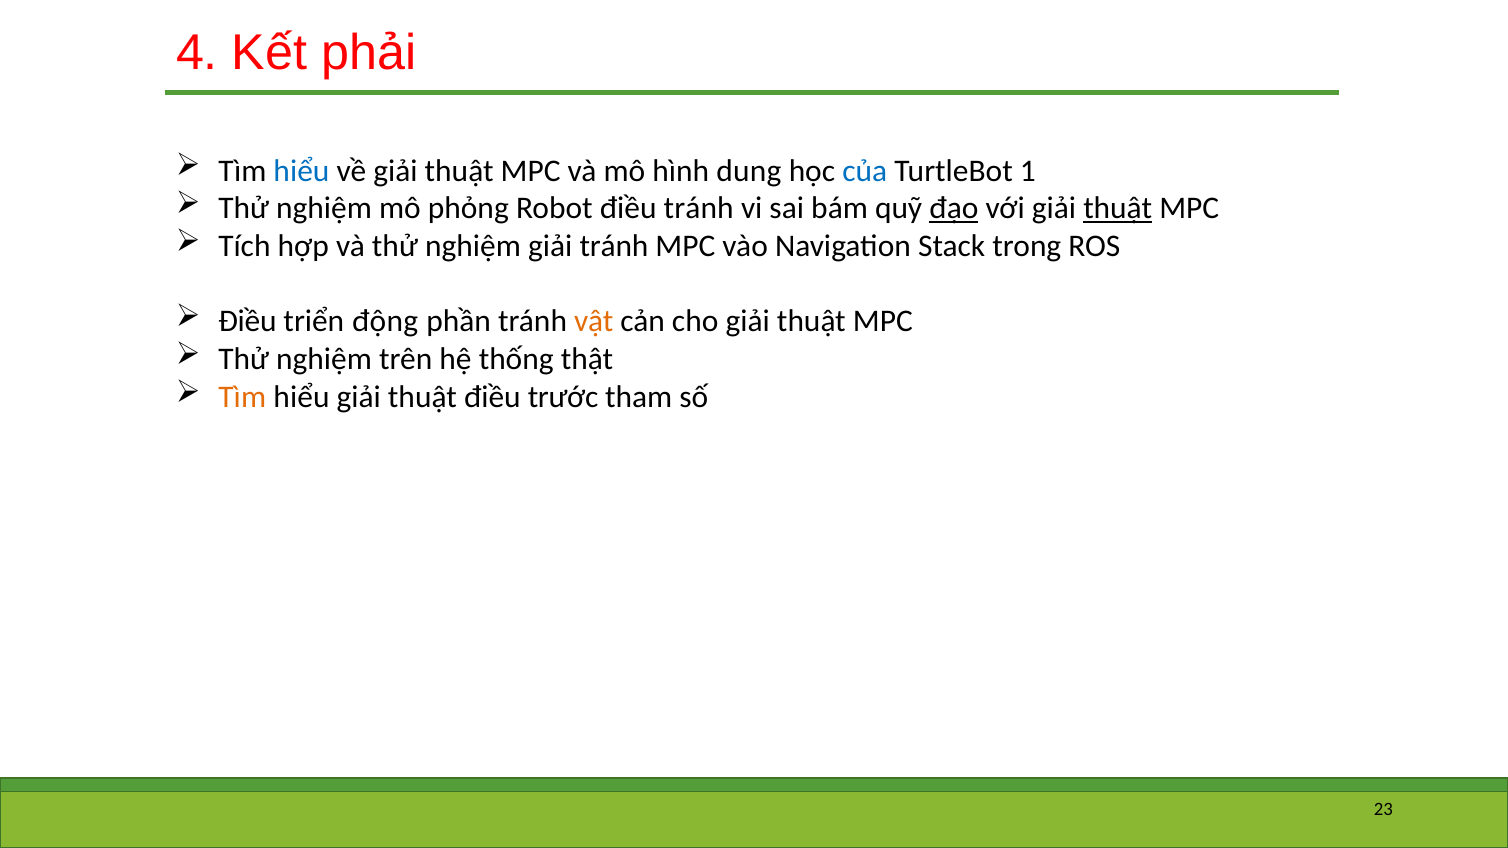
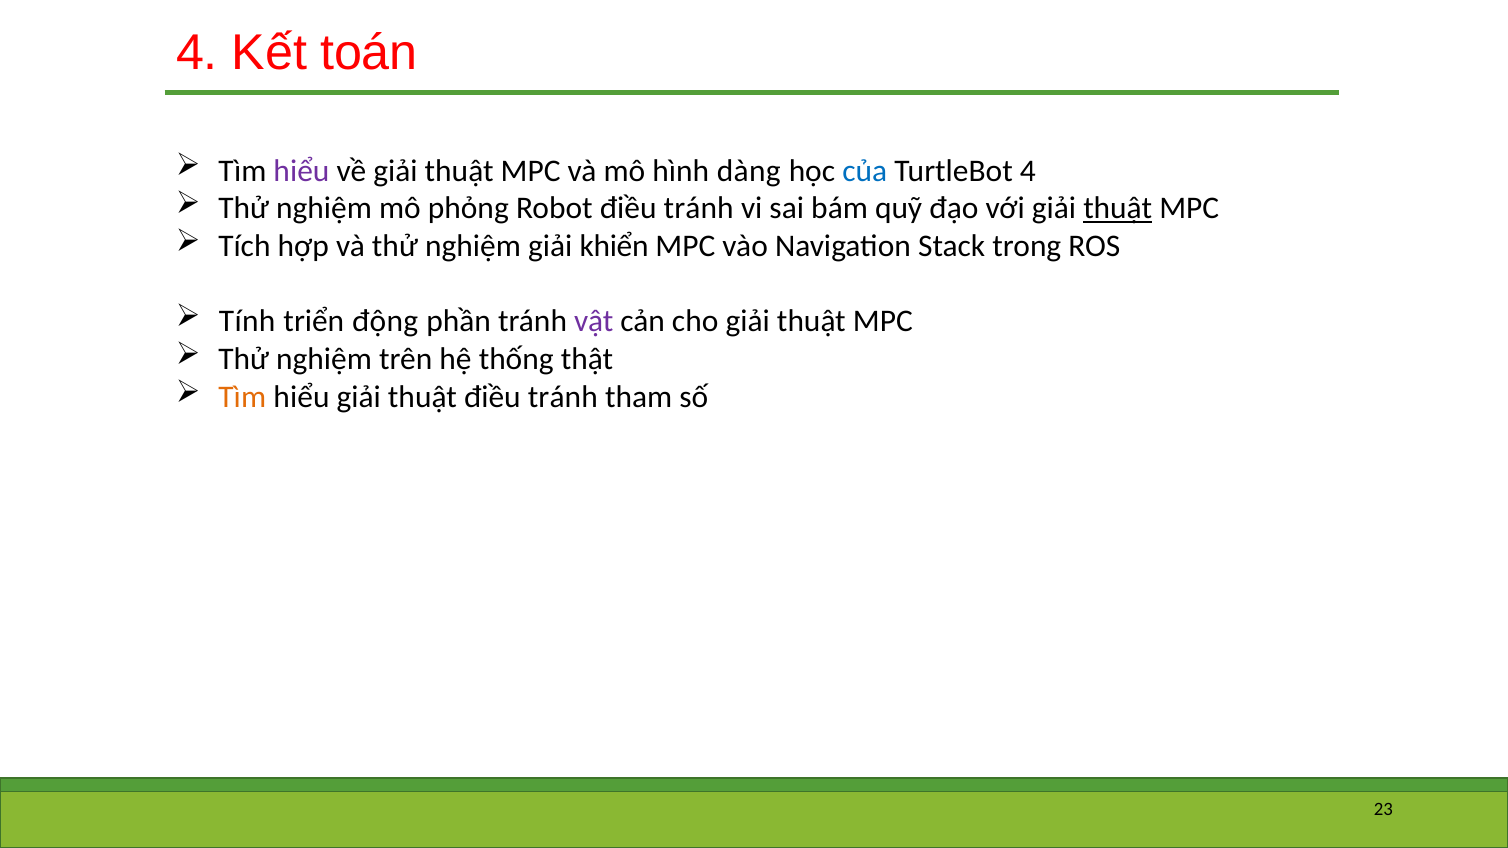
phải: phải -> toán (369, 53)
hiểu colour: blue -> purple (301, 171)
dung: dung -> dàng (749, 171)
TurtleBot 1: 1 -> 4 (1028, 171)
đạo underline: present -> none (954, 208)
giải tránh: tránh -> khiển (614, 246)
Điều: Điều -> Tính (247, 322)
vật colour: orange -> purple (594, 322)
thuật điều trước: trước -> tránh (563, 397)
